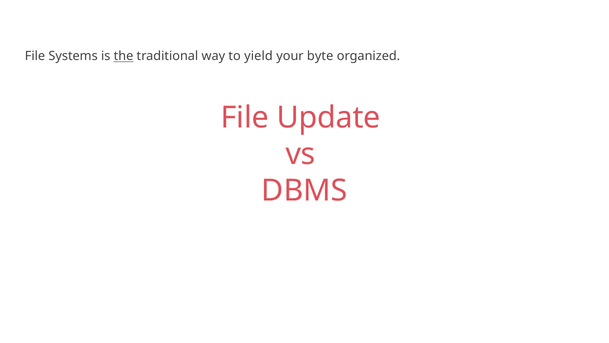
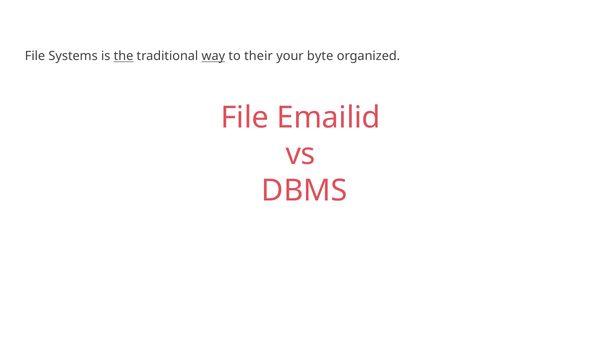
way underline: none -> present (213, 56)
yield: yield -> their (258, 56)
Update: Update -> Emailid (329, 117)
